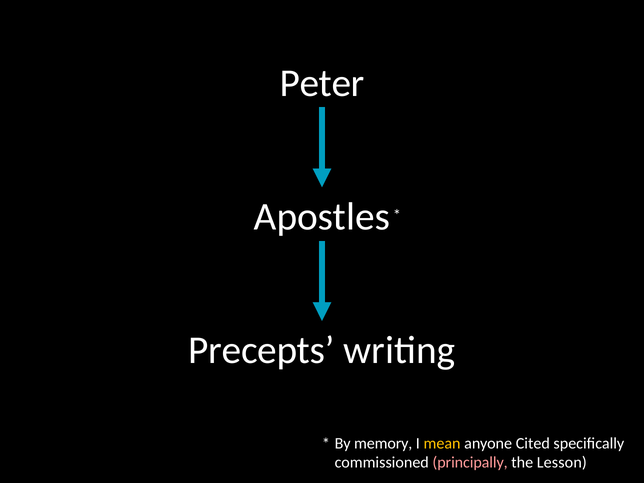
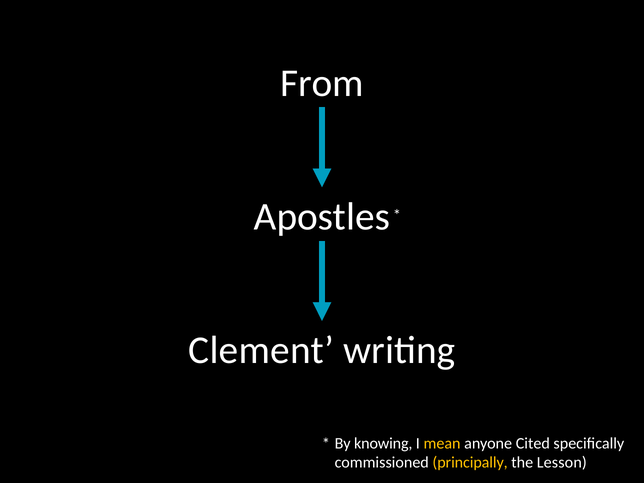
Peter: Peter -> From (322, 83)
Precepts: Precepts -> Clement (261, 350)
memory: memory -> knowing (383, 443)
principally colour: pink -> yellow (470, 463)
